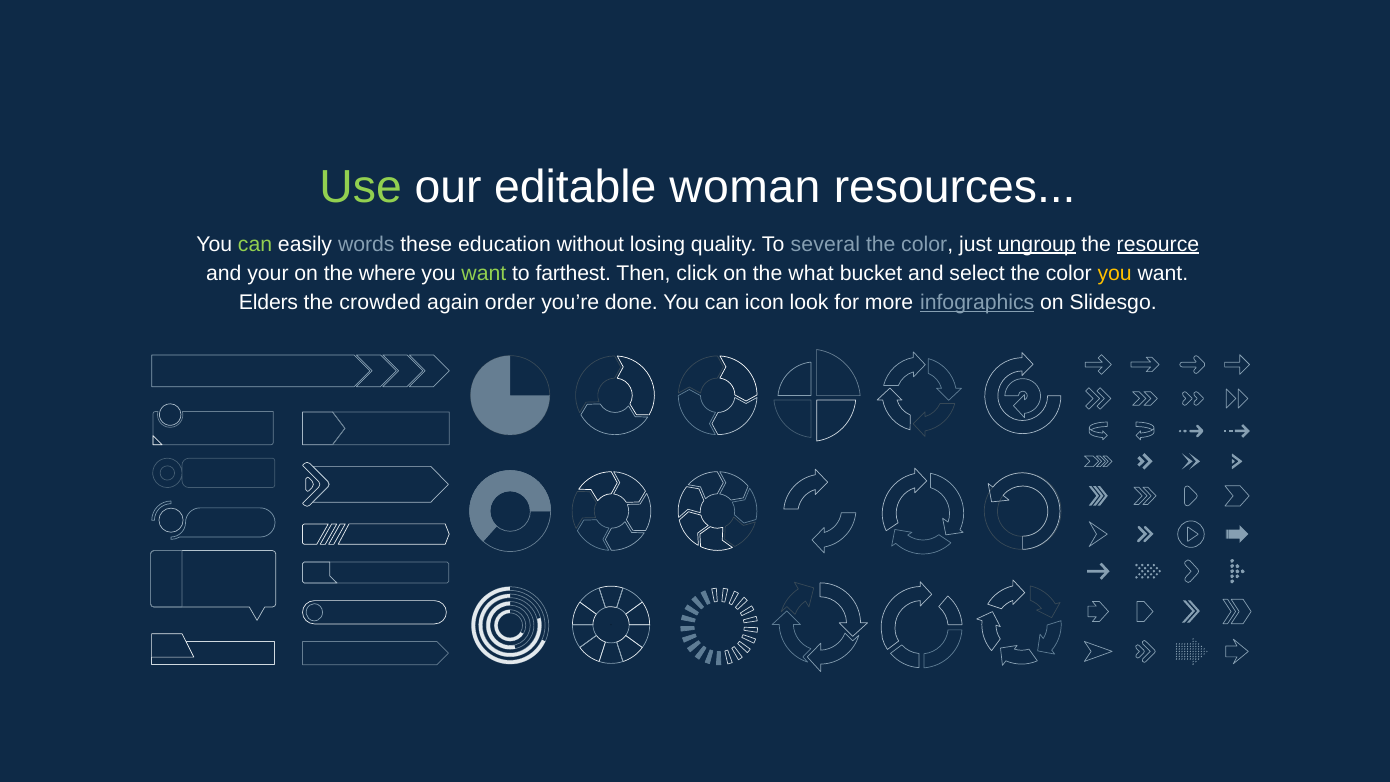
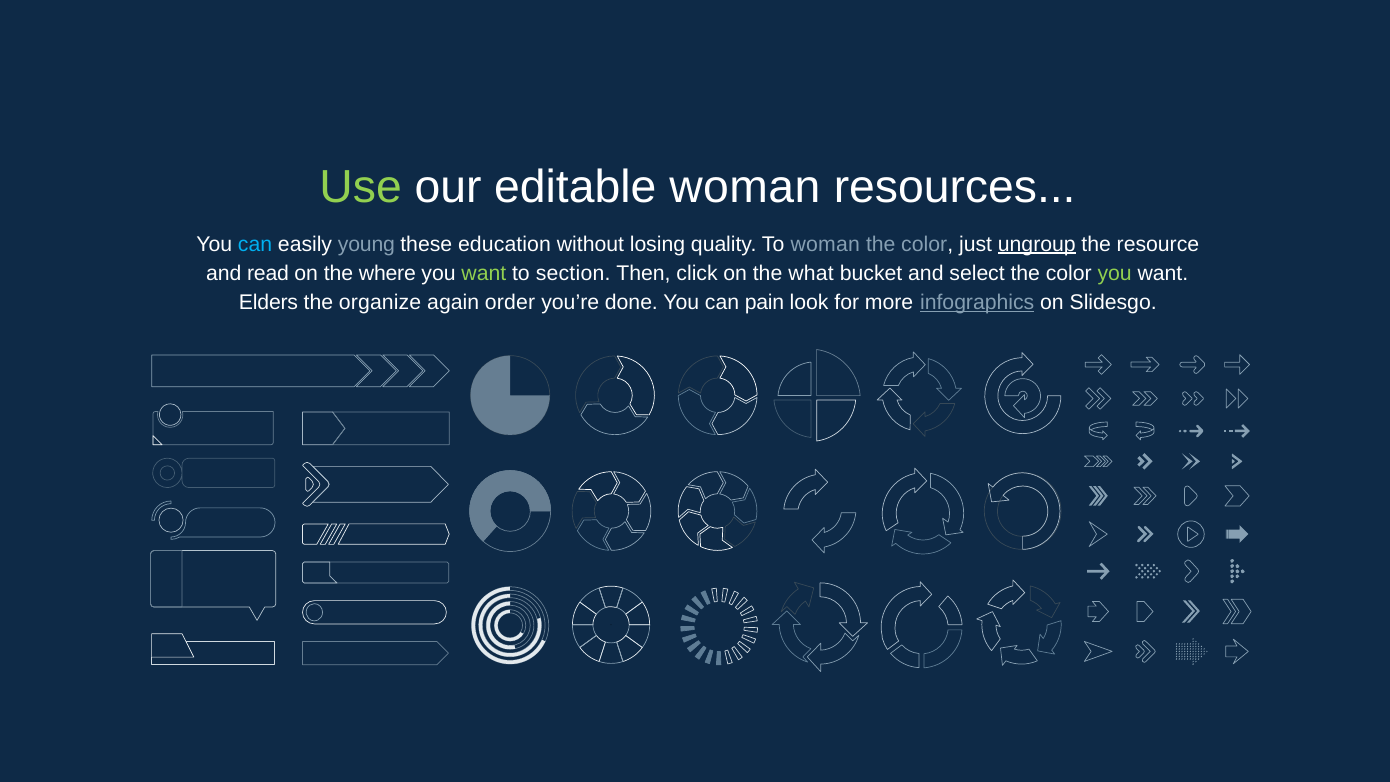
can colour: light green -> light blue (255, 244)
words: words -> young (366, 244)
To several: several -> woman (825, 244)
resource underline: present -> none (1158, 244)
your: your -> read (268, 273)
farthest: farthest -> section (573, 273)
you colour: yellow -> light green (1115, 273)
crowded: crowded -> organize (380, 303)
icon: icon -> pain (765, 303)
